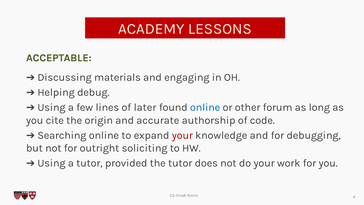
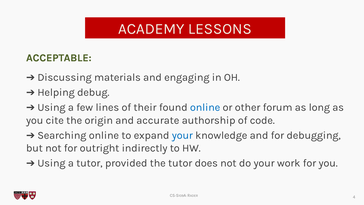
later: later -> their (145, 107)
your colour: red -> blue (182, 135)
soliciting: soliciting -> indirectly (145, 148)
